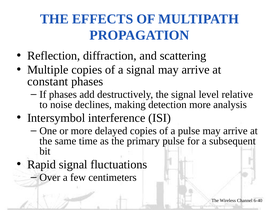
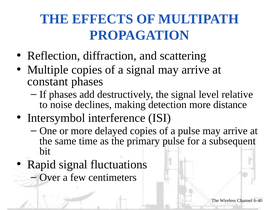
analysis: analysis -> distance (230, 104)
